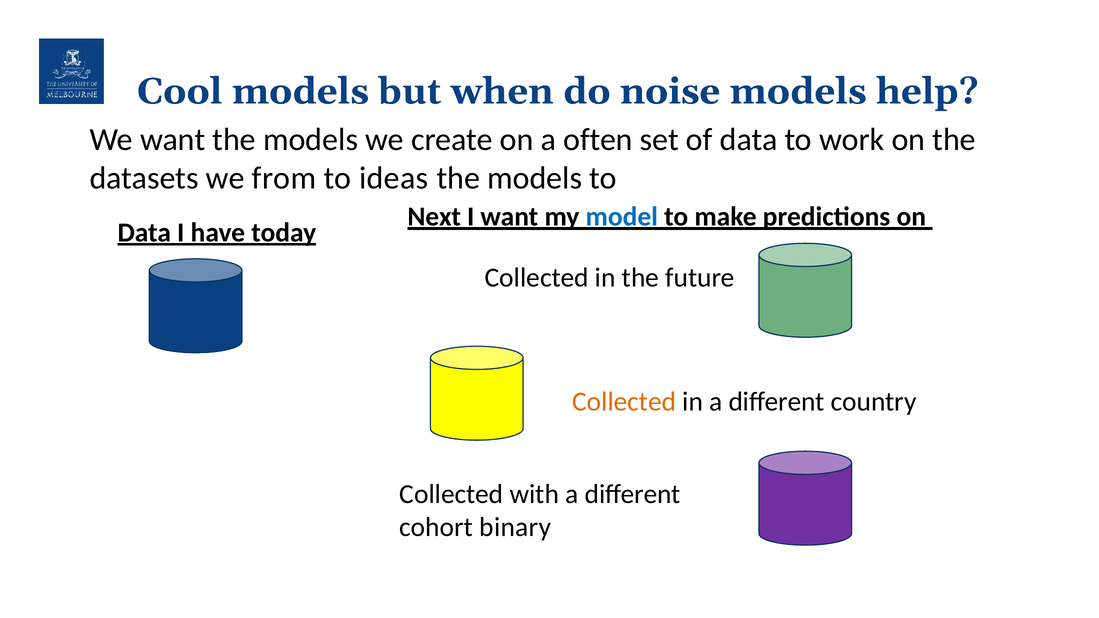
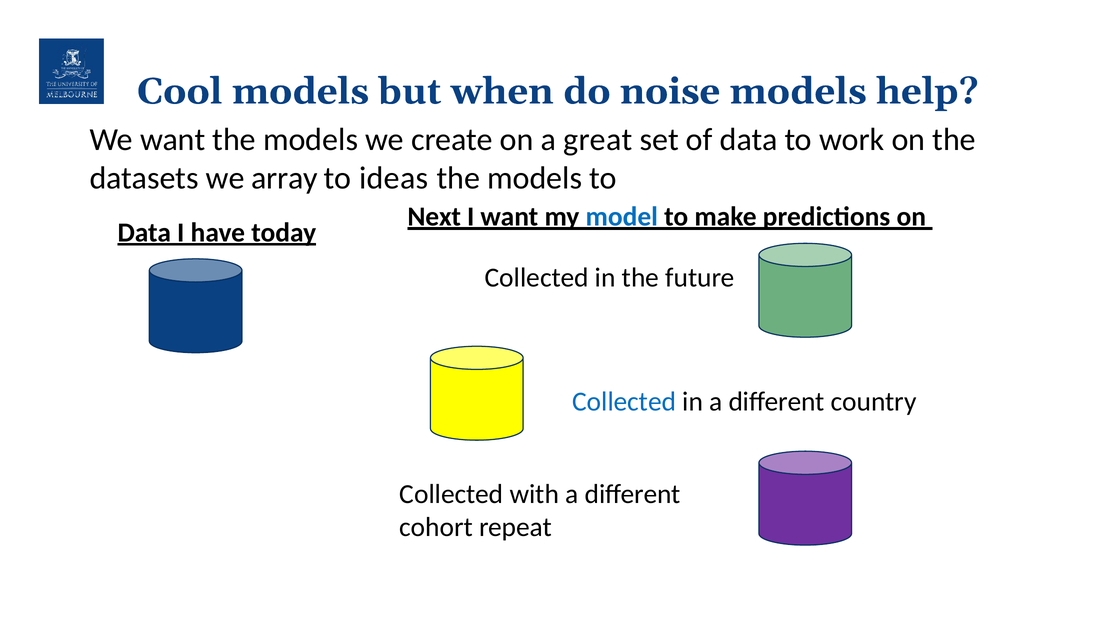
often: often -> great (598, 140)
from: from -> array (284, 178)
Collected colour: orange -> blue (624, 402)
binary: binary -> repeat (515, 527)
